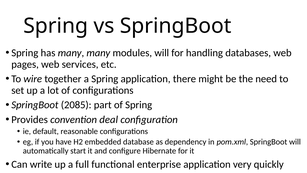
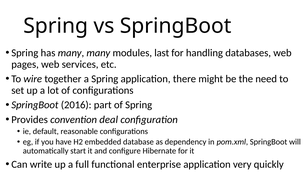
modules will: will -> last (162, 53)
2085: 2085 -> 2016 (76, 105)
